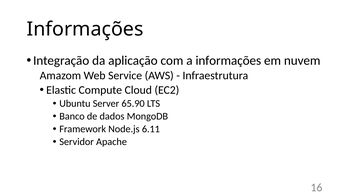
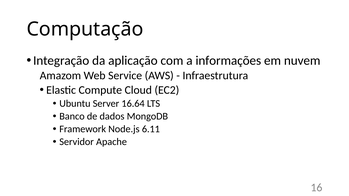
Informações: Informações -> Computação (85, 29)
65.90: 65.90 -> 16.64 (133, 104)
